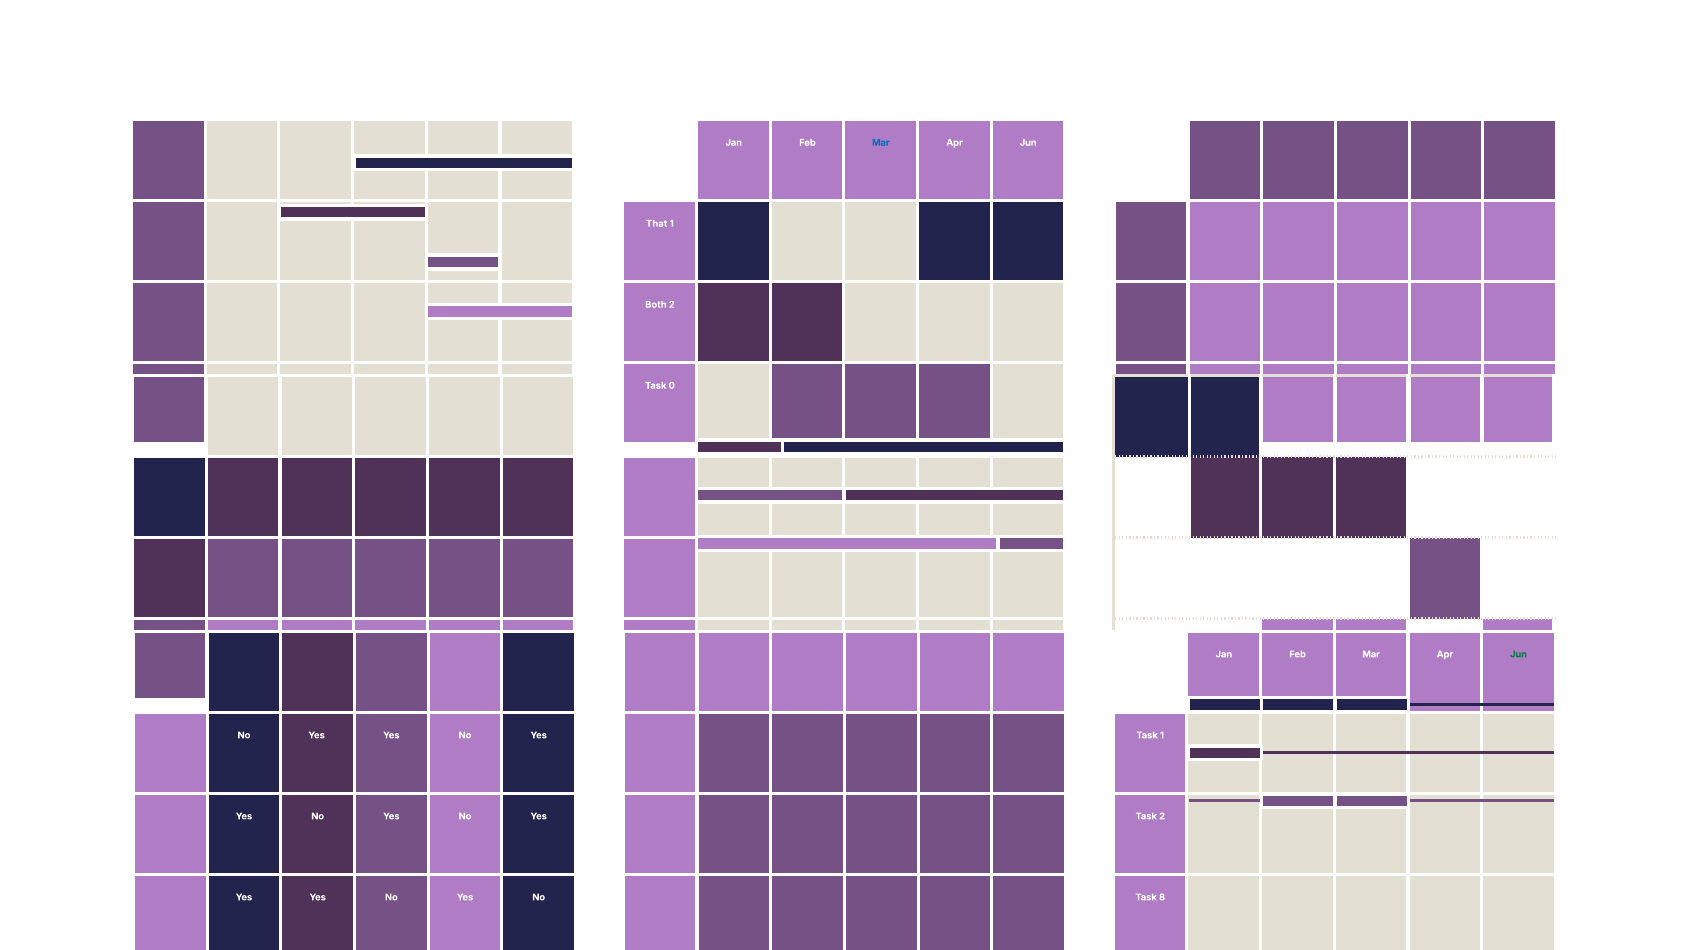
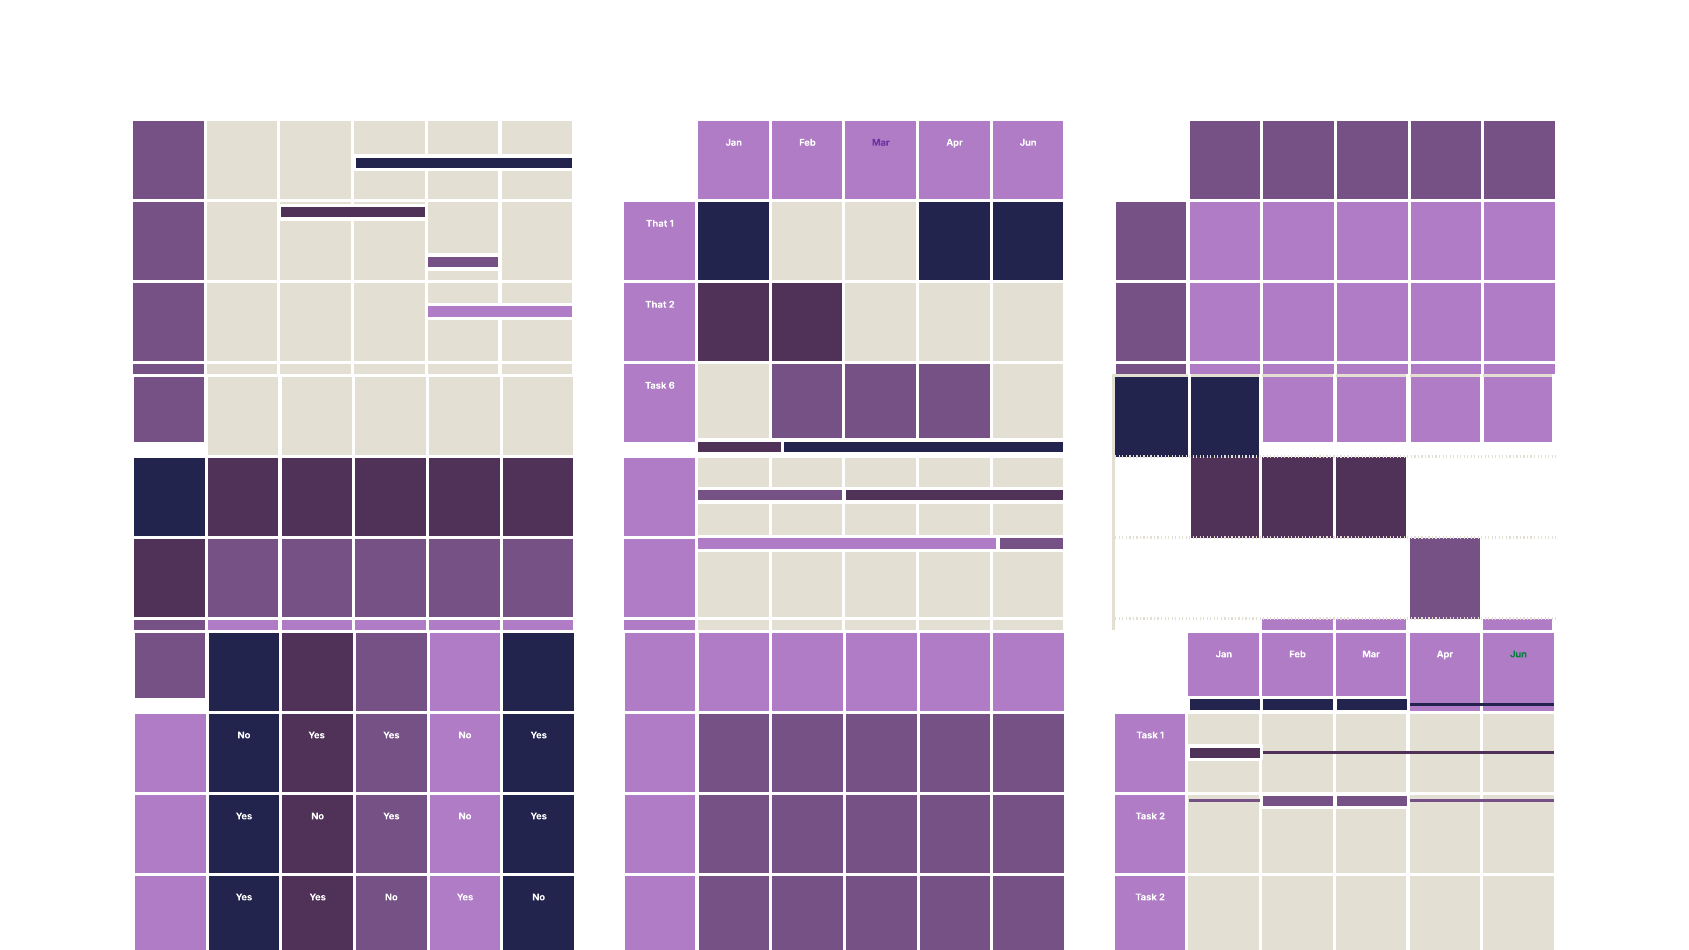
Mar colour: blue -> purple (881, 143)
Both: Both -> That (656, 305)
0: 0 -> 6 (672, 386)
8: 8 -> 2 (1162, 897)
